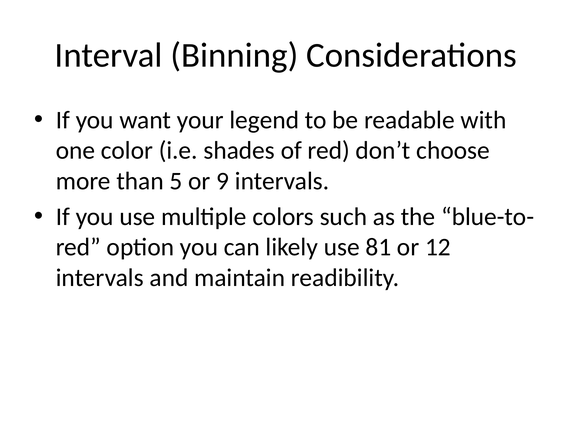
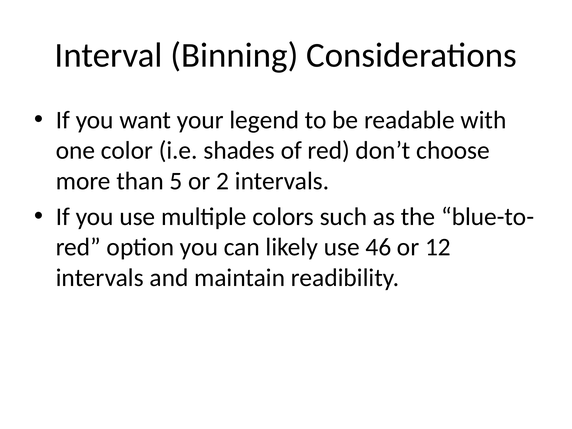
9: 9 -> 2 (223, 181)
81: 81 -> 46 (378, 247)
